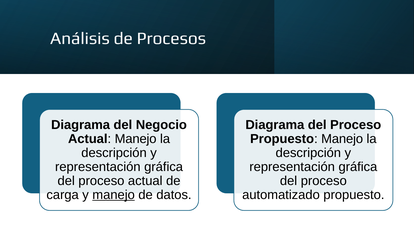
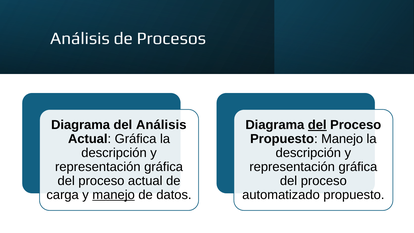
del Negocio: Negocio -> Análisis (161, 125)
del underline: none -> present (317, 125)
Actual Manejo: Manejo -> Gráfica (136, 139)
